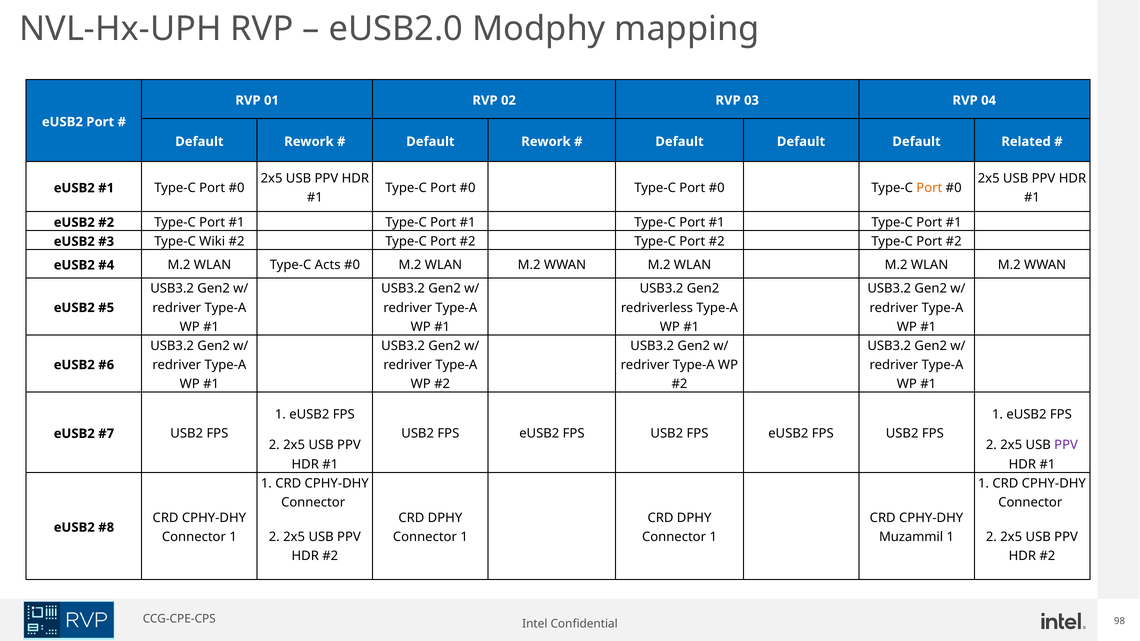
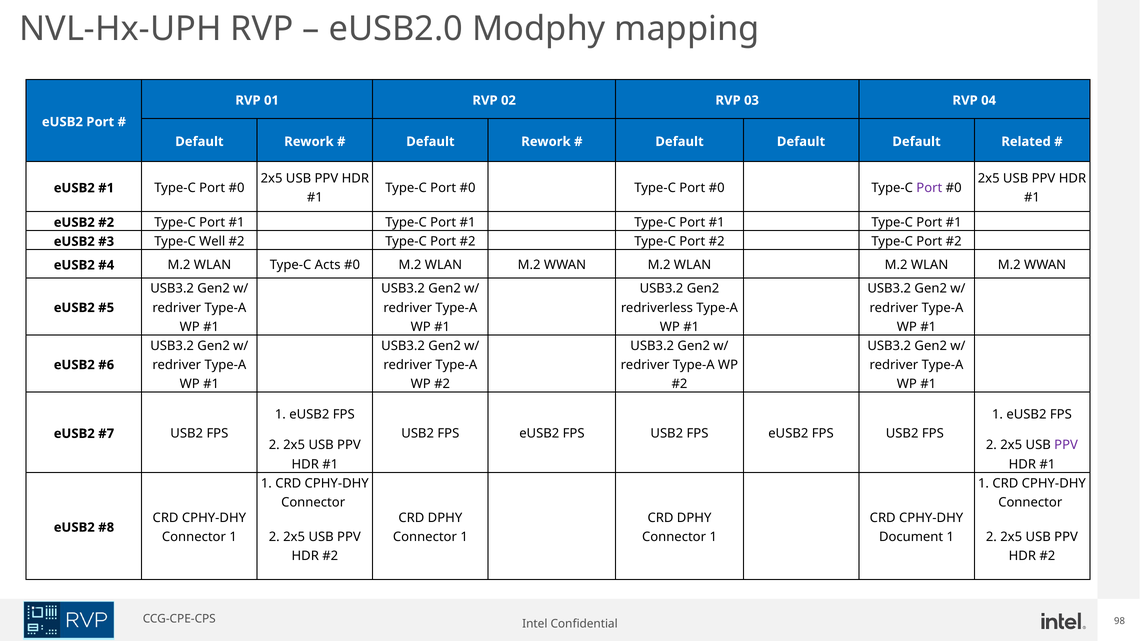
Port colour: orange -> purple (929, 188)
Wiki: Wiki -> Well (212, 242)
Muzammil: Muzammil -> Document (911, 537)
